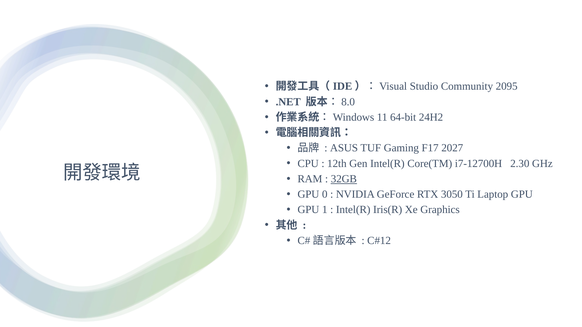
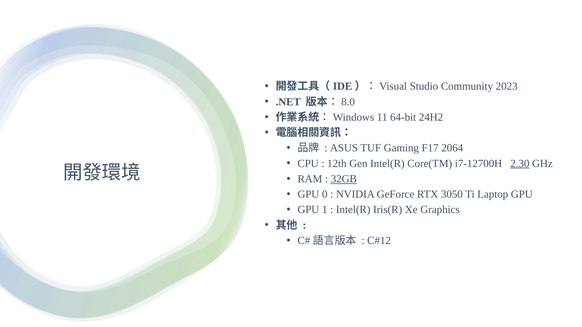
2095: 2095 -> 2023 (507, 86)
2027: 2027 -> 2064 (452, 148)
2.30 underline: none -> present (520, 164)
